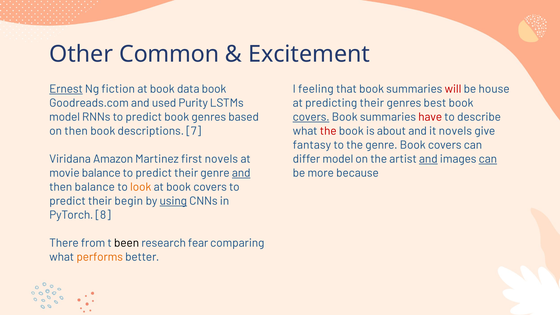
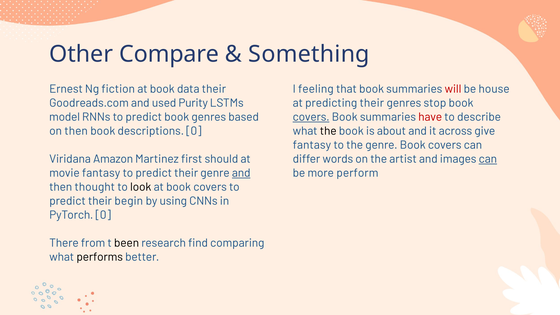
Common: Common -> Compare (169, 54)
Excitement: Excitement -> Something (309, 54)
Ernest underline: present -> none (66, 89)
data book: book -> their (214, 89)
best: best -> stop (435, 103)
descriptions 7: 7 -> 0 (194, 131)
the colour: red -> black (328, 131)
it novels: novels -> across (455, 131)
first novels: novels -> should (221, 159)
differ model: model -> words (338, 159)
and underline: present -> none (428, 159)
movie balance: balance -> fantasy (101, 173)
because: because -> perform (357, 173)
then balance: balance -> thought (95, 187)
look colour: orange -> black (141, 187)
using underline: present -> none (173, 201)
PyTorch 8: 8 -> 0 (103, 215)
fear: fear -> find (198, 243)
performs colour: orange -> black (100, 257)
